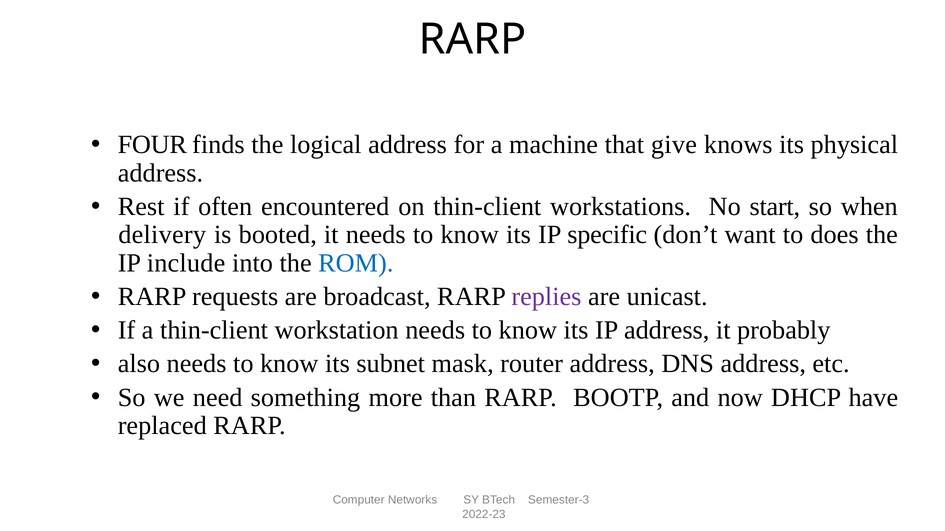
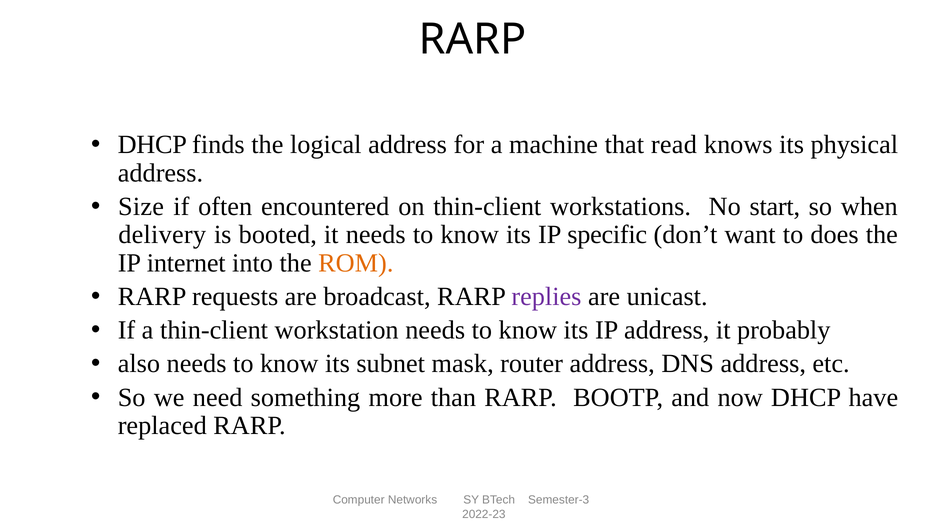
FOUR: FOUR -> DHCP (152, 145)
give: give -> read (674, 145)
Rest: Rest -> Size (141, 207)
include: include -> internet (186, 263)
ROM colour: blue -> orange (356, 263)
